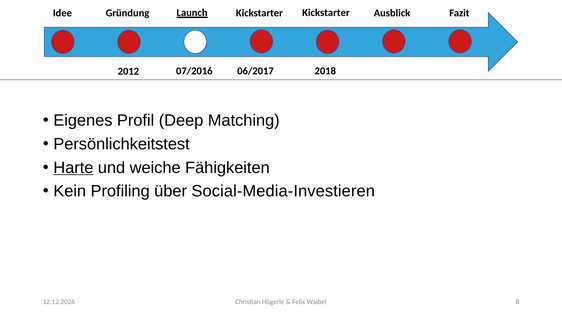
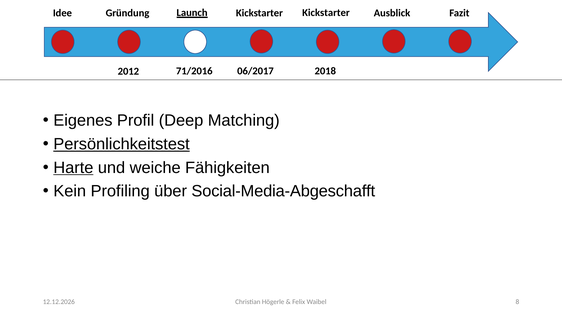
07/2016: 07/2016 -> 71/2016 (194, 71)
Persönlichkeitstest underline: none -> present (122, 144)
Social-Media-Investieren: Social-Media-Investieren -> Social-Media-Abgeschafft (283, 191)
